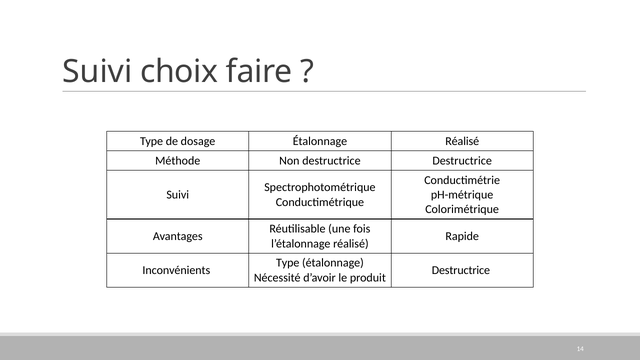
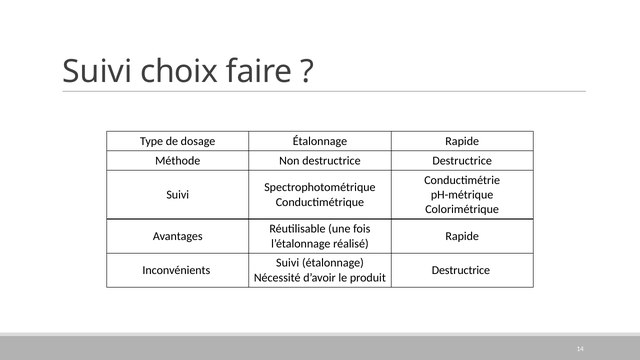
Étalonnage Réalisé: Réalisé -> Rapide (462, 141)
Type: Type -> Suivi (288, 263)
